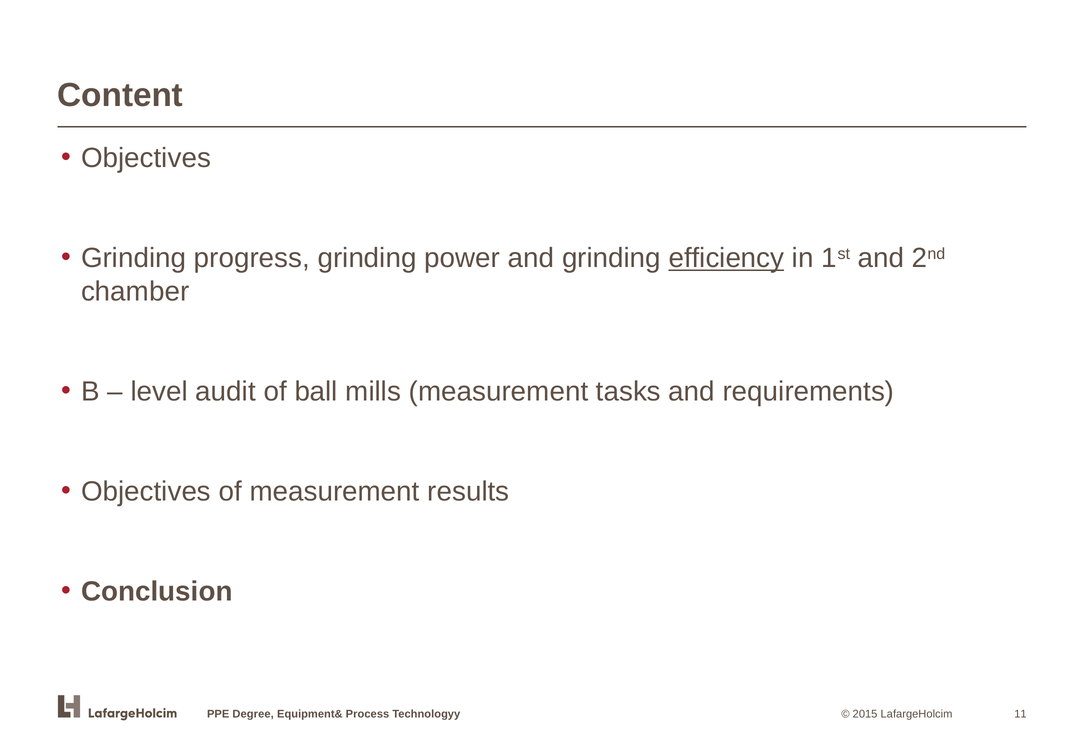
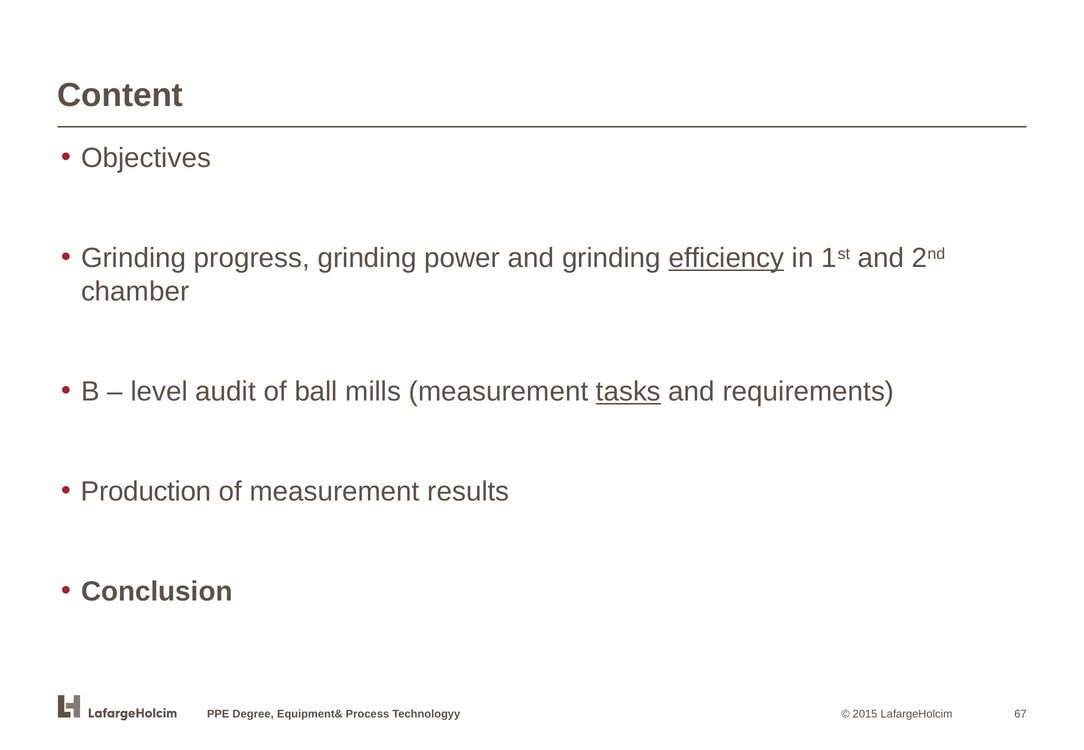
tasks underline: none -> present (628, 392)
Objectives: Objectives -> Production (146, 492)
11: 11 -> 67 (1020, 714)
